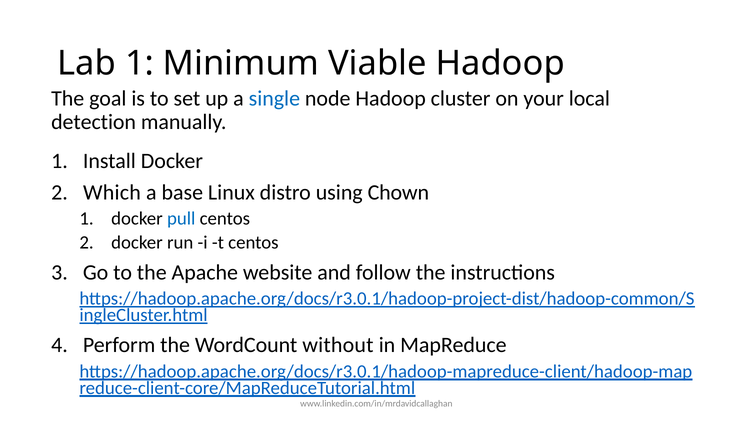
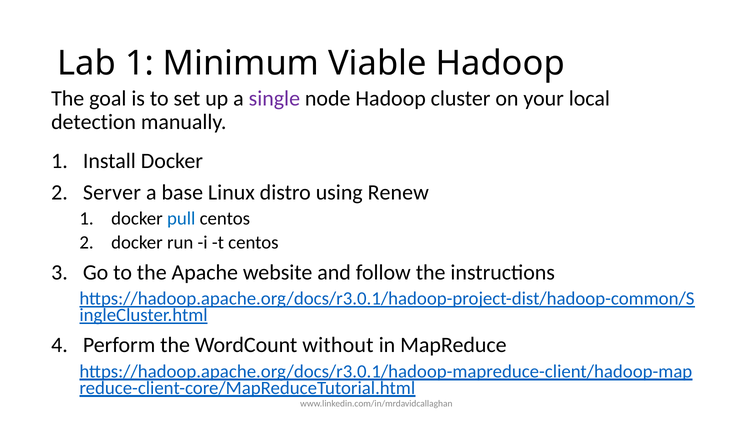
single colour: blue -> purple (274, 99)
Which: Which -> Server (112, 193)
Chown: Chown -> Renew (398, 193)
